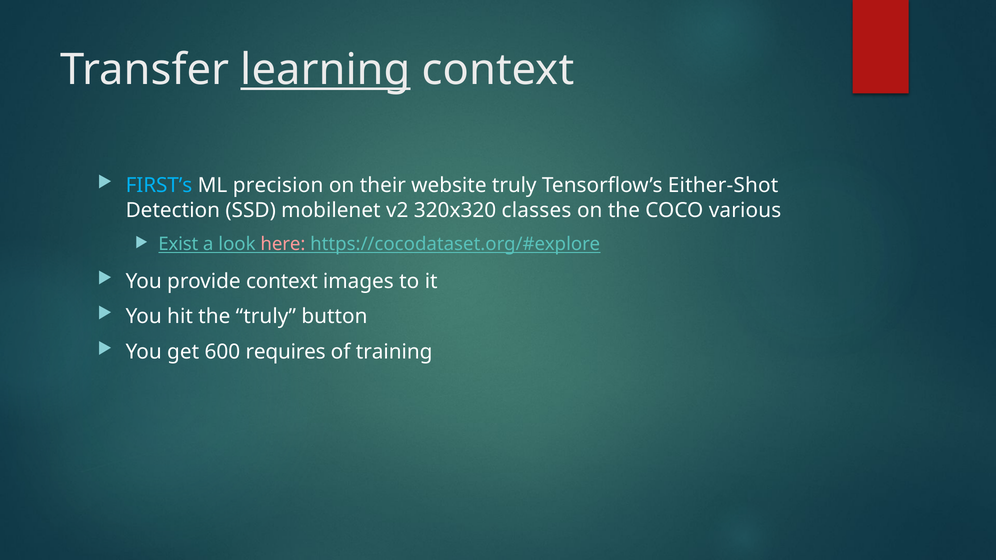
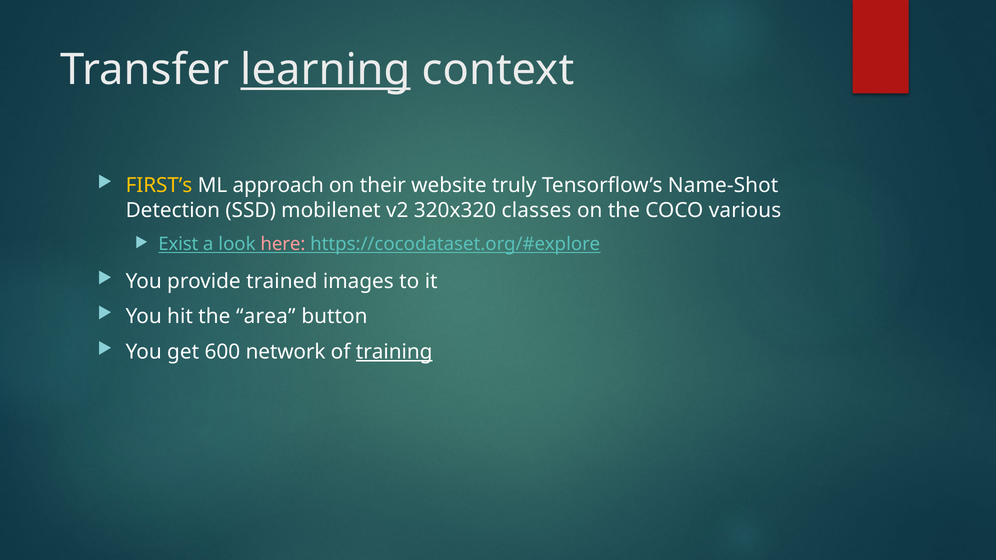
FIRST’s colour: light blue -> yellow (159, 185)
precision: precision -> approach (278, 185)
Either-Shot: Either-Shot -> Name-Shot (723, 185)
provide context: context -> trained (282, 281)
the truly: truly -> area (266, 317)
requires: requires -> network (286, 352)
training underline: none -> present (394, 352)
